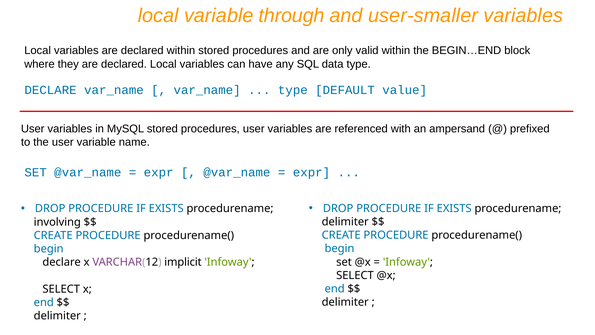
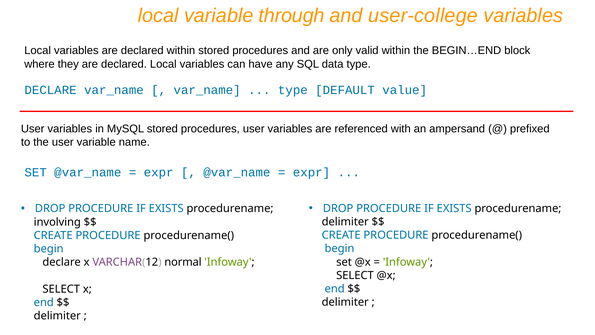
user-smaller: user-smaller -> user-college (423, 15)
implicit: implicit -> normal (183, 262)
